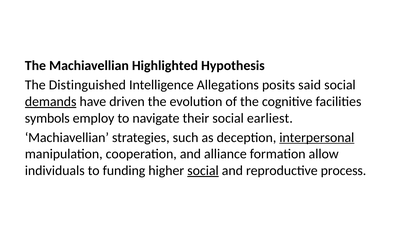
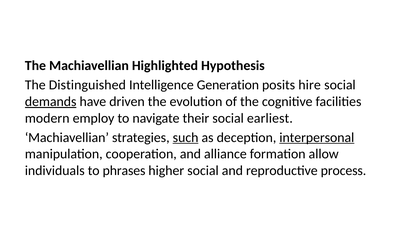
Allegations: Allegations -> Generation (228, 85)
said: said -> hire (310, 85)
symbols: symbols -> modern (47, 118)
such underline: none -> present (186, 137)
funding: funding -> phrases (124, 171)
social underline: present -> none (203, 171)
